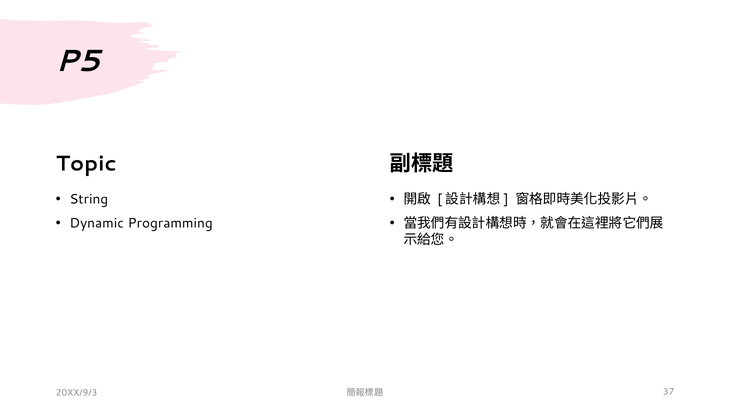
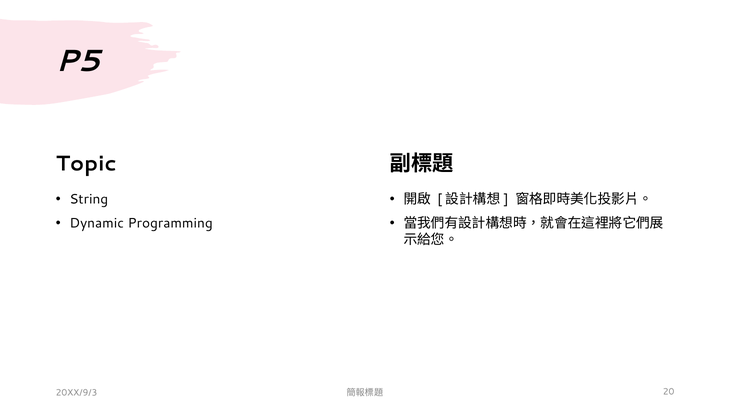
37: 37 -> 20 (669, 391)
